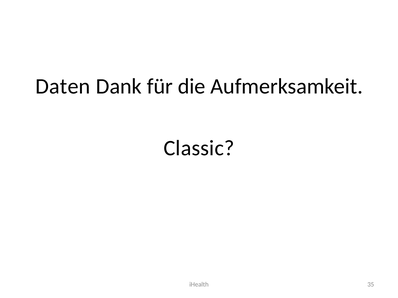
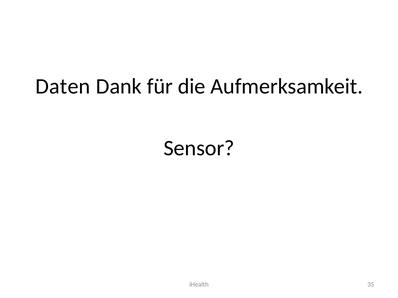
Classic: Classic -> Sensor (199, 148)
